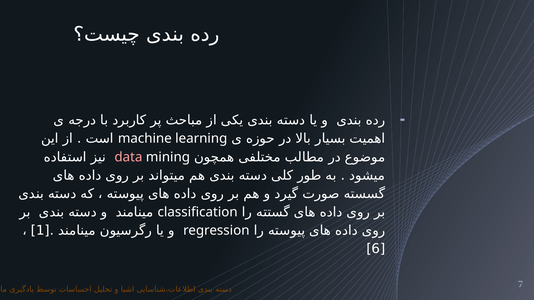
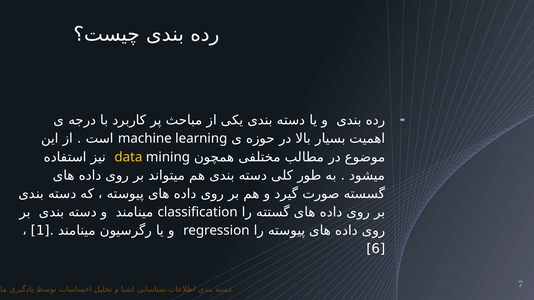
data colour: pink -> yellow (128, 157)
